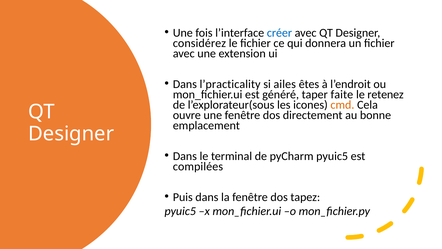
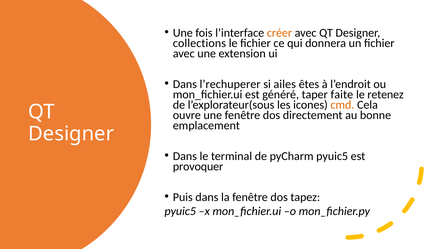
créer colour: blue -> orange (279, 33)
considérez: considérez -> collections (199, 43)
l’practicality: l’practicality -> l’rechuperer (230, 84)
compilées: compilées -> provoquer (198, 166)
